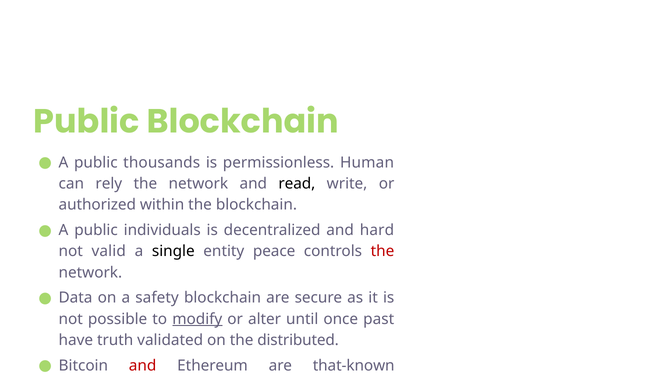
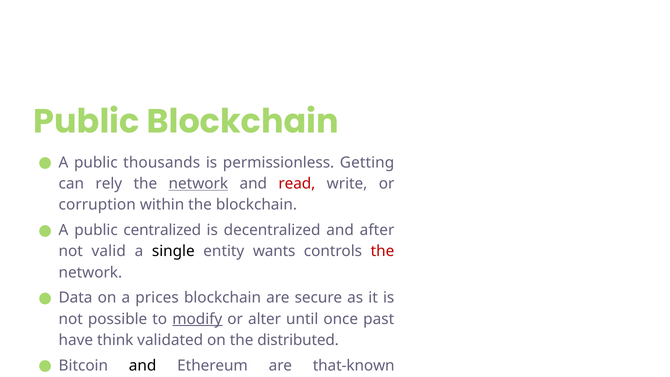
Human: Human -> Getting (367, 162)
network underline: none -> present (198, 184)
read colour: black -> red (297, 184)
authorized: authorized -> corruption (97, 205)
individuals: individuals -> centralized (162, 230)
hard: hard -> after (377, 230)
peace: peace -> wants (274, 251)
safety: safety -> prices (157, 298)
truth: truth -> think (115, 340)
and colour: red -> black (143, 365)
